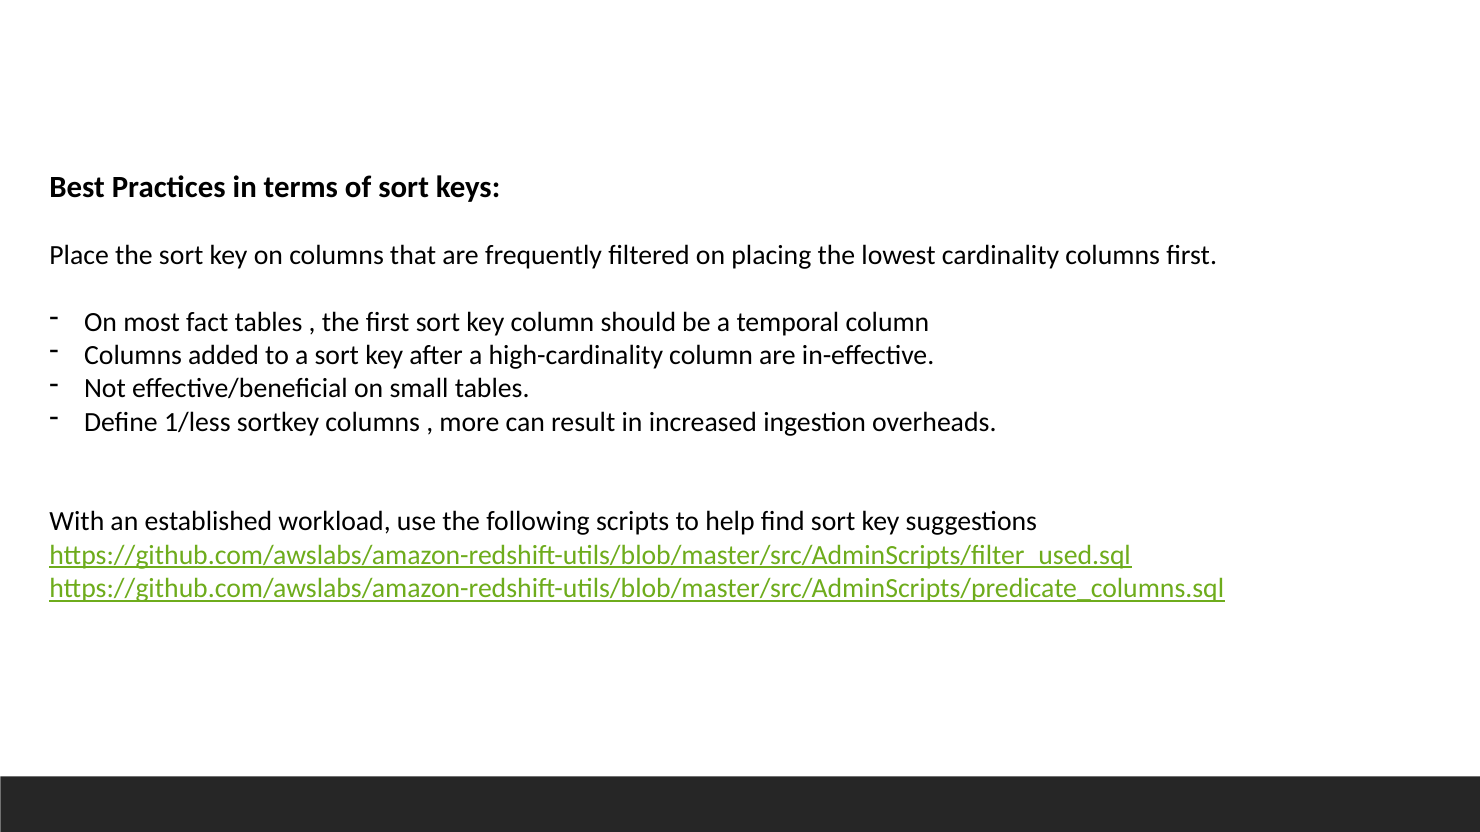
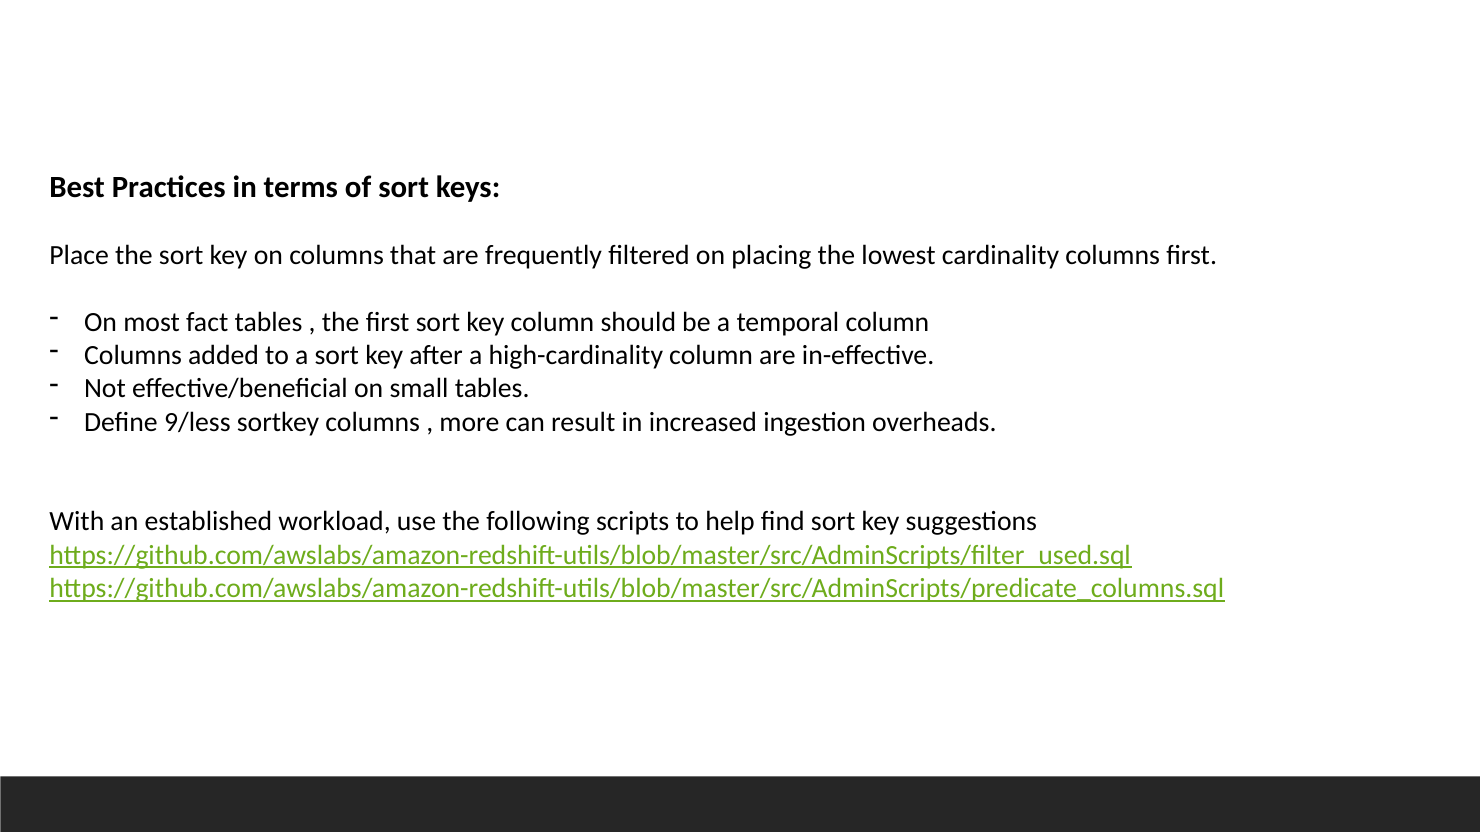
1/less: 1/less -> 9/less (197, 422)
